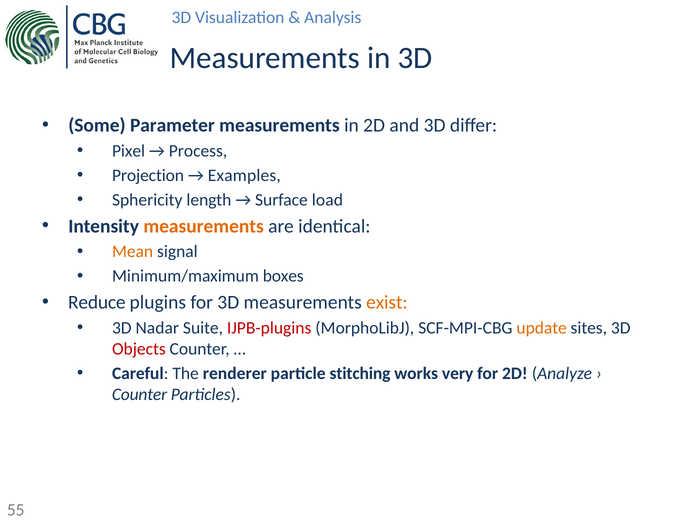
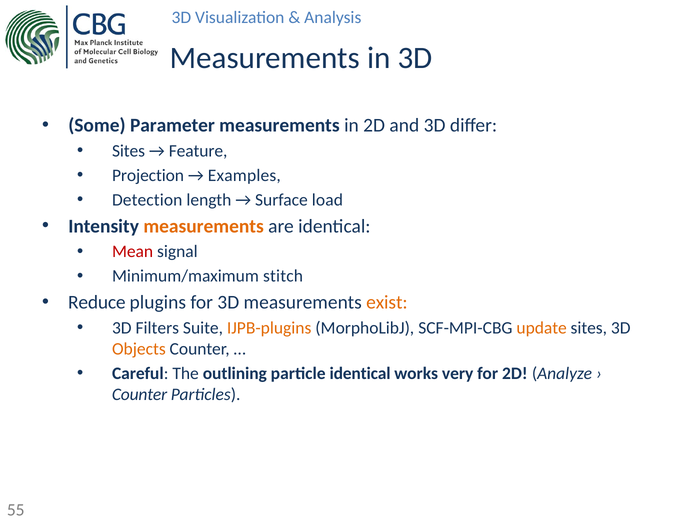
Pixel: Pixel -> Sites (129, 151)
Process: Process -> Feature (198, 151)
Sphericity: Sphericity -> Detection (147, 200)
Mean colour: orange -> red (133, 252)
boxes: boxes -> stitch (283, 276)
Nadar: Nadar -> Filters (157, 328)
IJPB-plugins colour: red -> orange (269, 328)
Objects colour: red -> orange (139, 349)
renderer: renderer -> outlining (235, 373)
particle stitching: stitching -> identical (360, 373)
